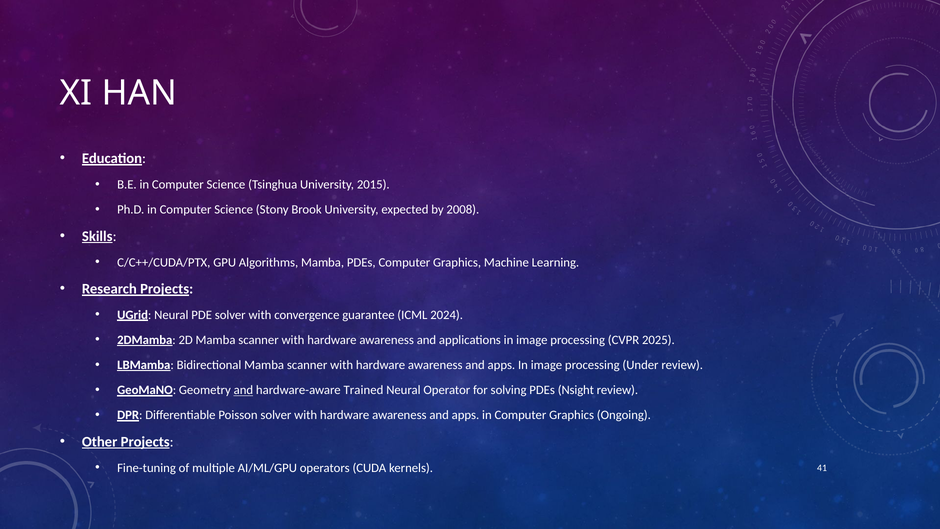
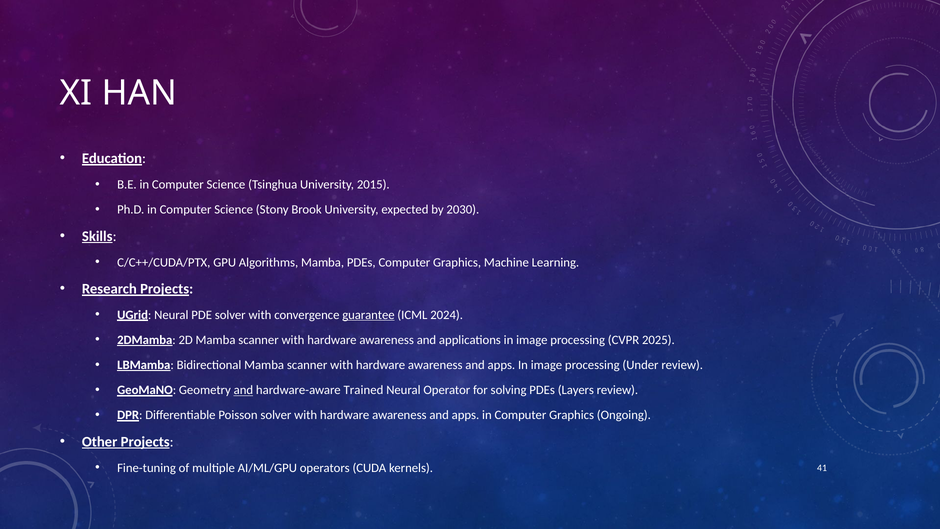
2008: 2008 -> 2030 (463, 210)
guarantee underline: none -> present (368, 315)
Nsight: Nsight -> Layers (576, 390)
